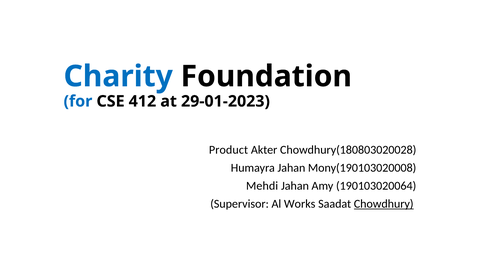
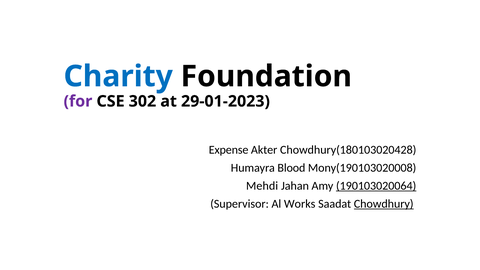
for colour: blue -> purple (78, 101)
412: 412 -> 302 (142, 101)
Product: Product -> Expense (229, 150)
Chowdhury(180803020028: Chowdhury(180803020028 -> Chowdhury(180103020428 (348, 150)
Humayra Jahan: Jahan -> Blood (291, 168)
190103020064 underline: none -> present (376, 186)
